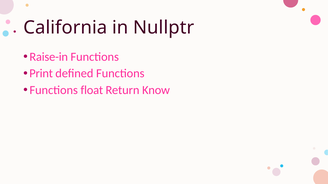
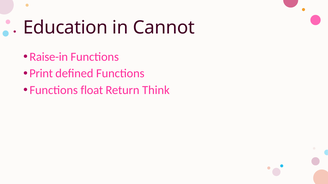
California: California -> Education (65, 28)
Nullptr: Nullptr -> Cannot (164, 28)
Know: Know -> Think (156, 90)
